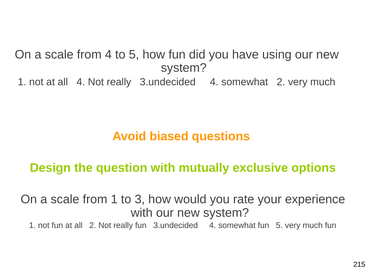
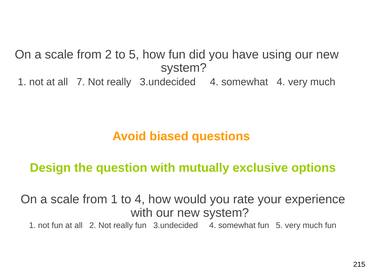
from 4: 4 -> 2 (108, 55)
all 4: 4 -> 7 (81, 82)
somewhat 2: 2 -> 4 (281, 82)
to 3: 3 -> 4 (140, 199)
